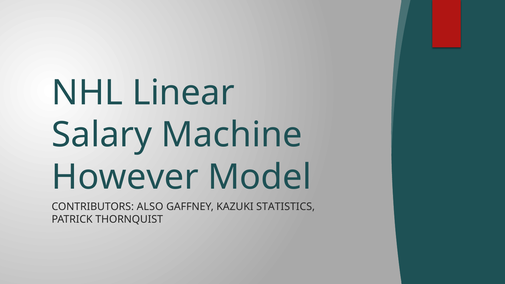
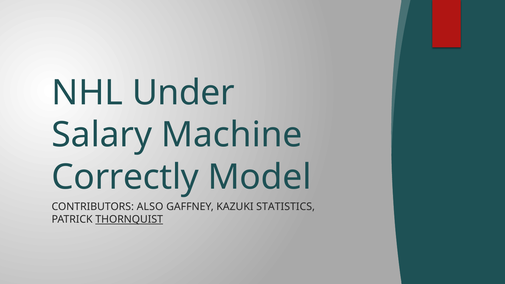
Linear: Linear -> Under (183, 93)
However: However -> Correctly (125, 177)
THORNQUIST underline: none -> present (129, 219)
